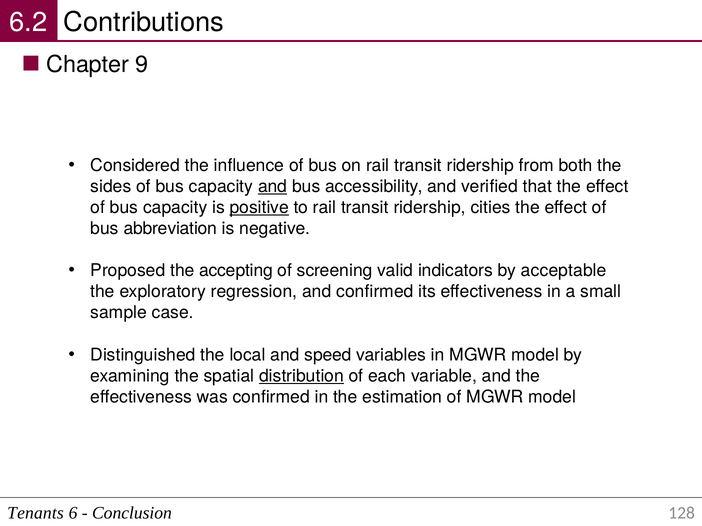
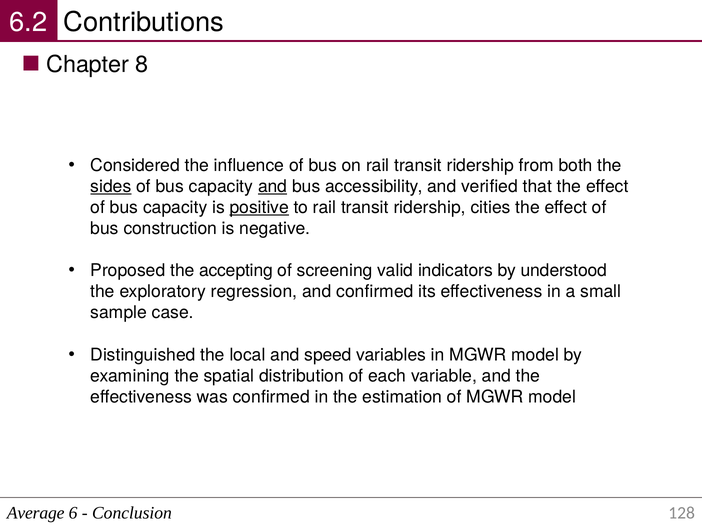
9: 9 -> 8 (142, 65)
sides underline: none -> present (111, 187)
abbreviation: abbreviation -> construction (170, 229)
acceptable: acceptable -> understood (564, 271)
distribution underline: present -> none (302, 376)
Tenants: Tenants -> Average (36, 513)
